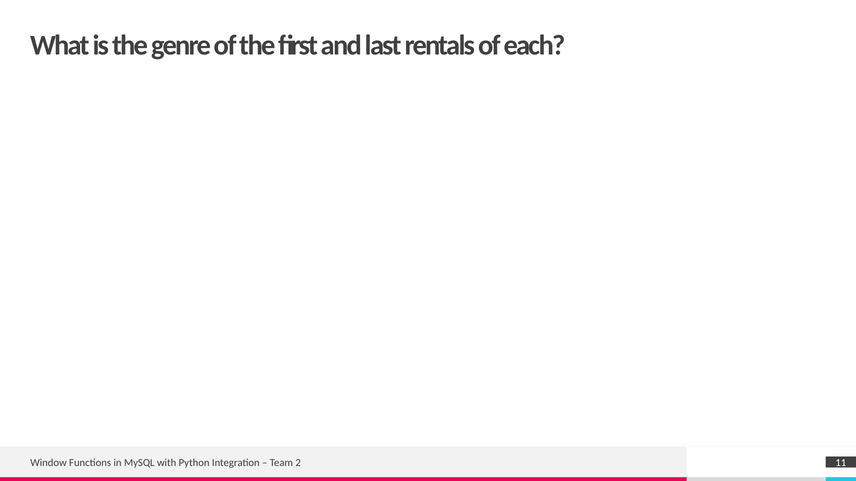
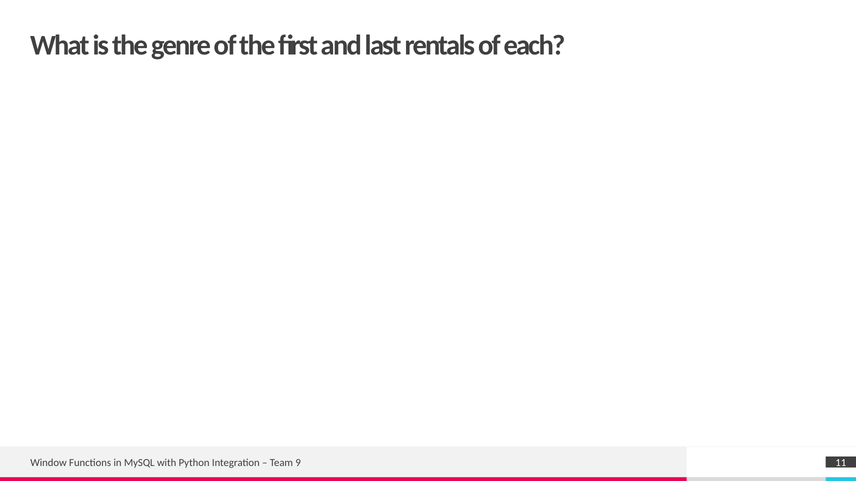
2: 2 -> 9 (298, 463)
